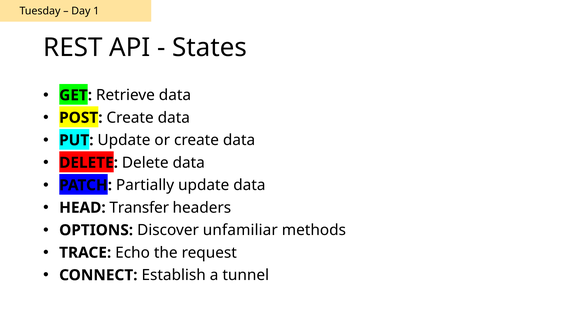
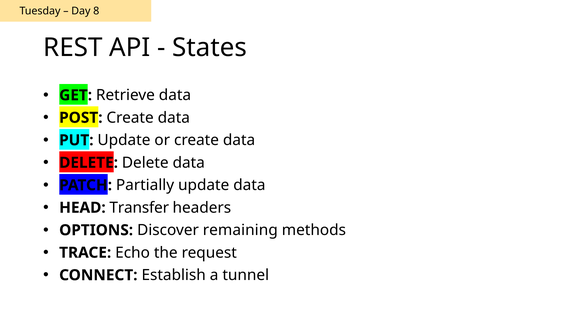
1: 1 -> 8 (96, 11)
unfamiliar: unfamiliar -> remaining (240, 230)
